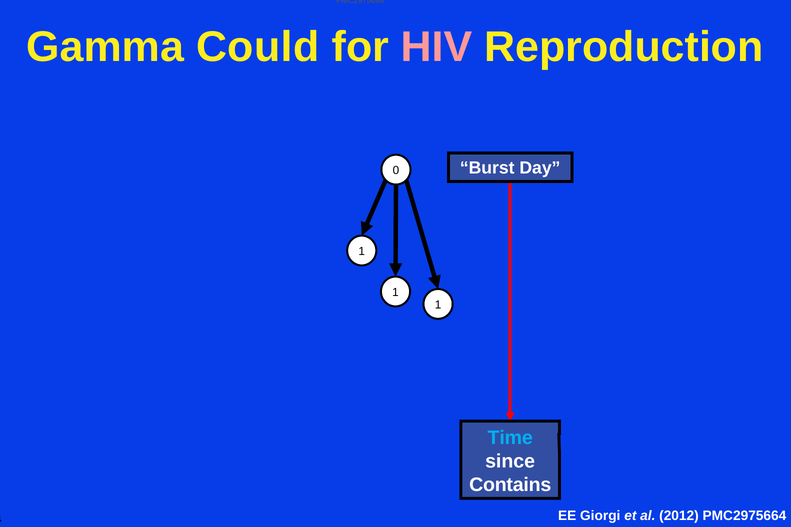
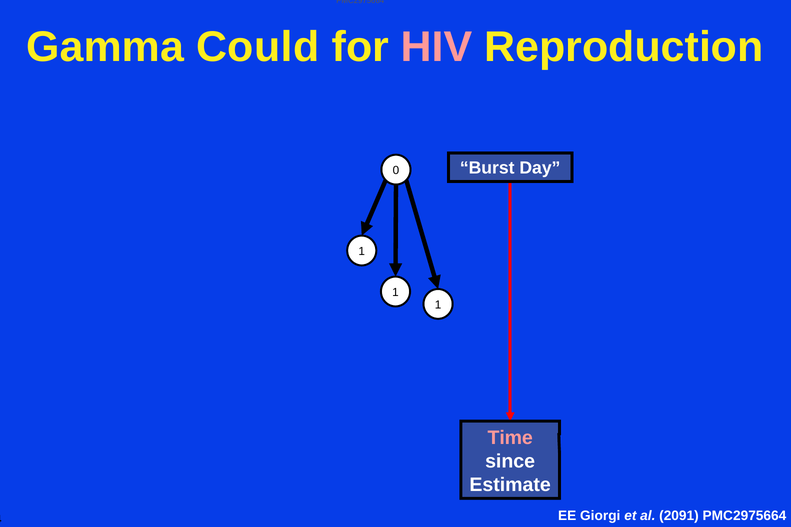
Time colour: light blue -> pink (510, 438)
Contains: Contains -> Estimate (510, 485)
2012: 2012 -> 2091 (679, 516)
